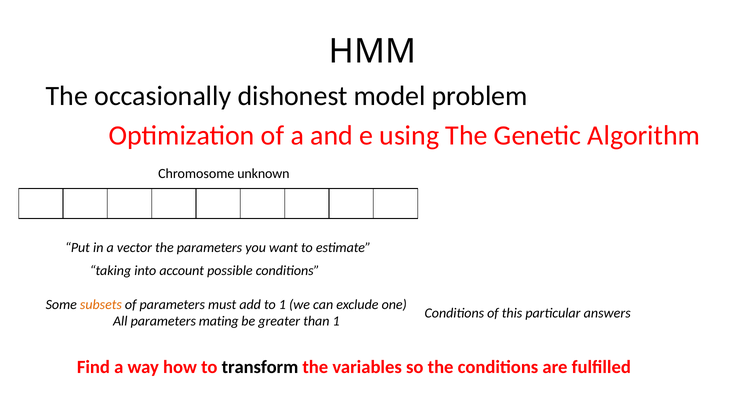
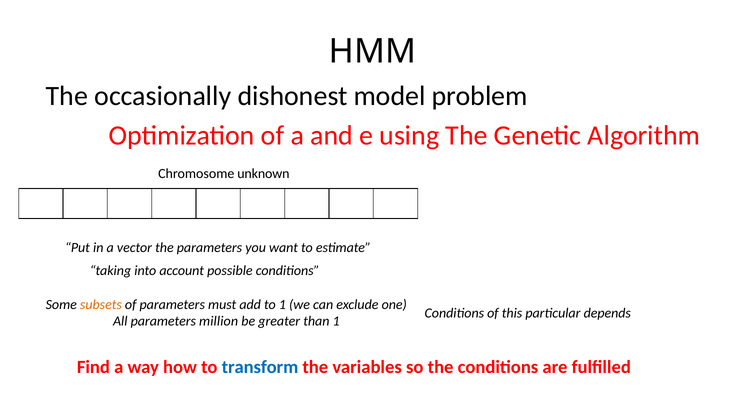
answers: answers -> depends (607, 313)
mating: mating -> million (219, 321)
transform colour: black -> blue (260, 367)
